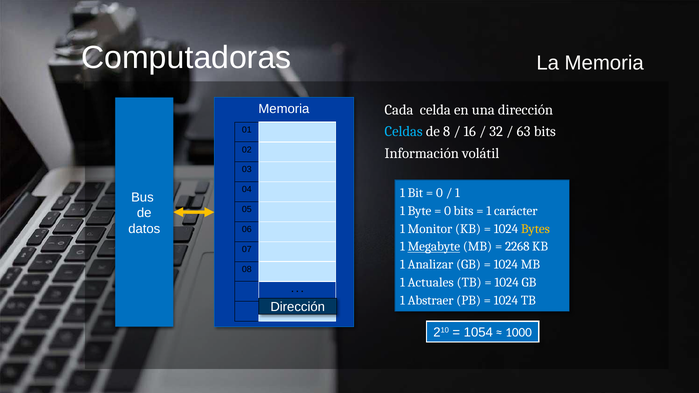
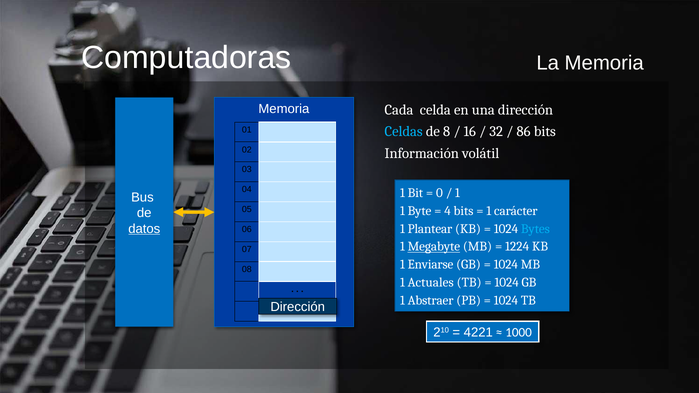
63: 63 -> 86 (524, 132)
0: 0 -> 4 (448, 211)
datos underline: none -> present (144, 229)
Monitor: Monitor -> Plantear (430, 229)
Bytes colour: yellow -> light blue (535, 229)
2268: 2268 -> 1224 (517, 247)
Analizar: Analizar -> Enviarse (431, 265)
1054: 1054 -> 4221 (478, 333)
